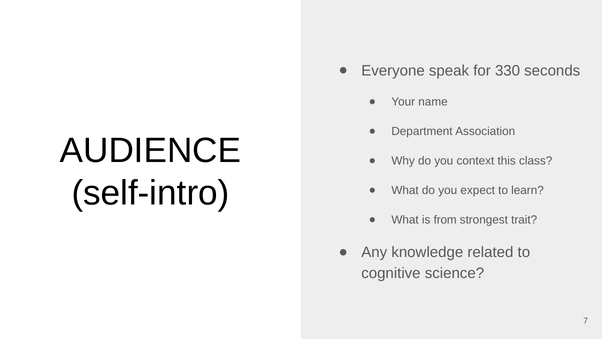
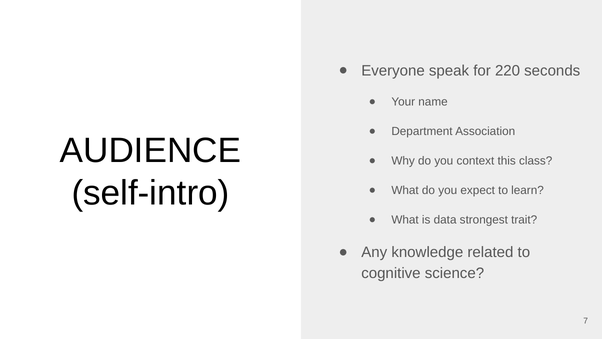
330: 330 -> 220 (508, 70)
from: from -> data (445, 220)
